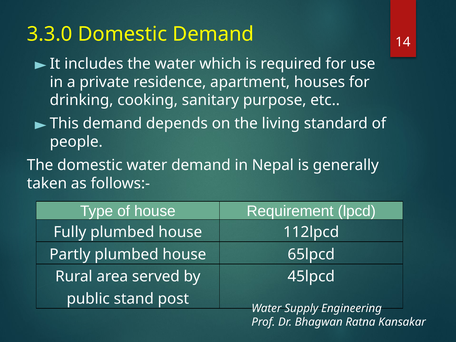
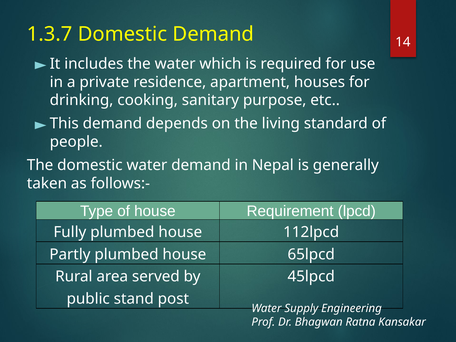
3.3.0: 3.3.0 -> 1.3.7 (50, 34)
